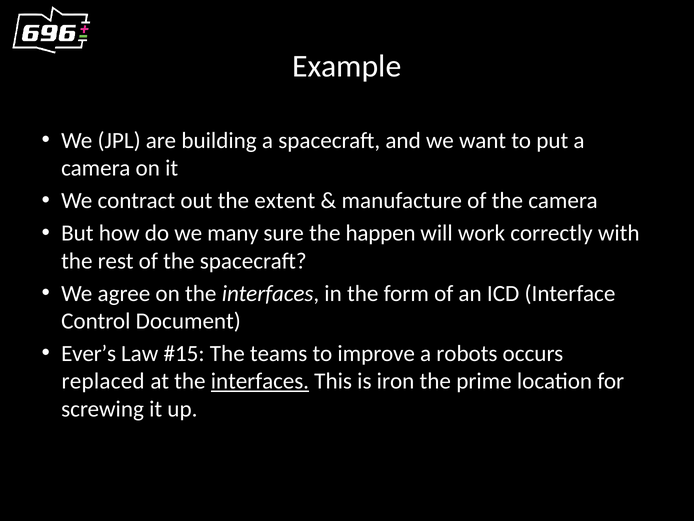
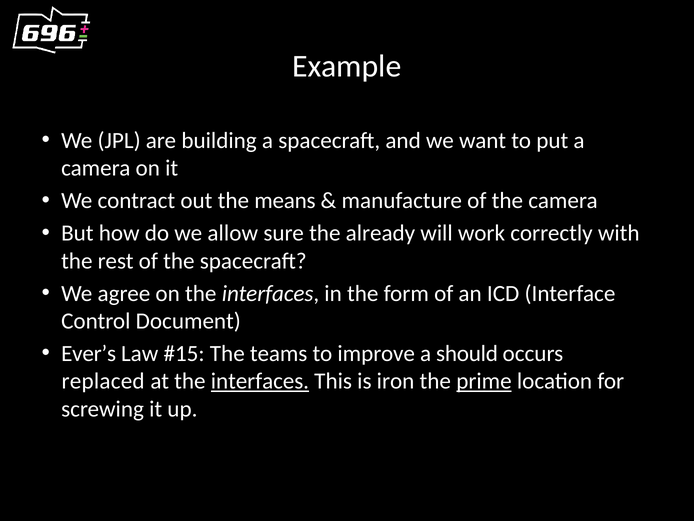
extent: extent -> means (285, 201)
many: many -> allow (233, 233)
happen: happen -> already (380, 233)
robots: robots -> should (467, 353)
prime underline: none -> present (484, 381)
